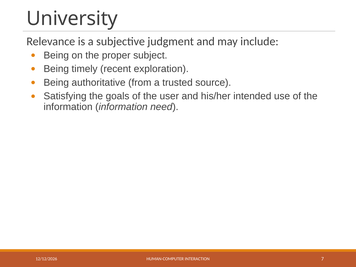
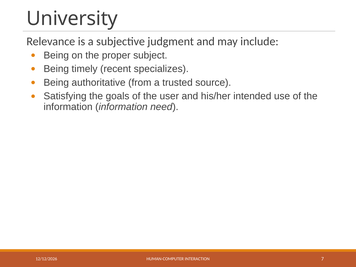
exploration: exploration -> specializes (161, 69)
